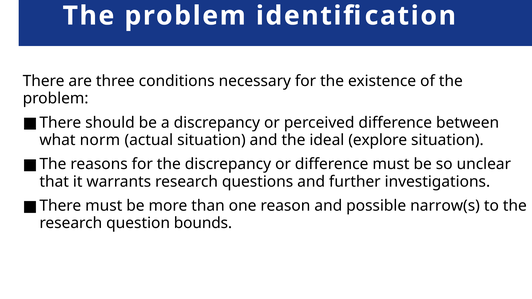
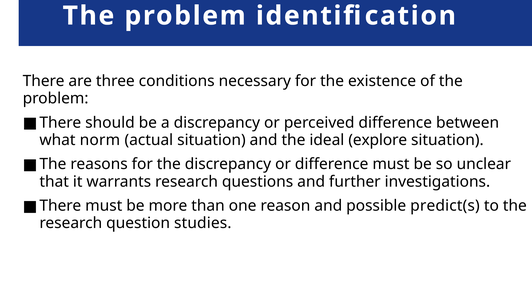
narrow(s: narrow(s -> predict(s (445, 206)
bounds: bounds -> studies (203, 223)
